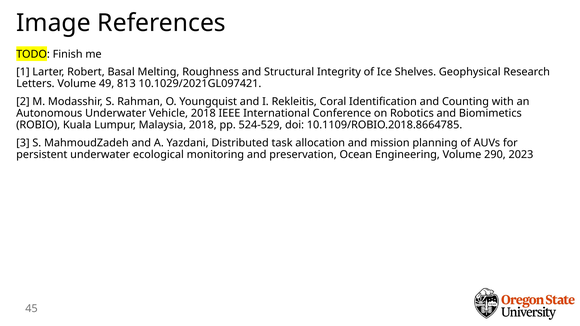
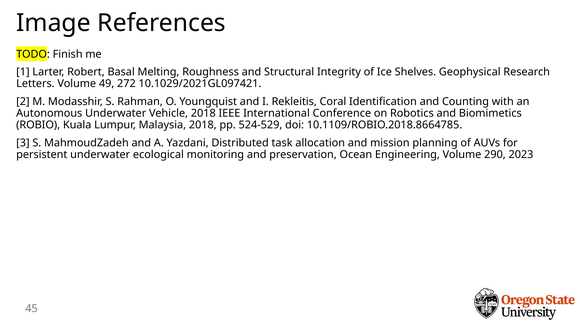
813: 813 -> 272 (126, 84)
